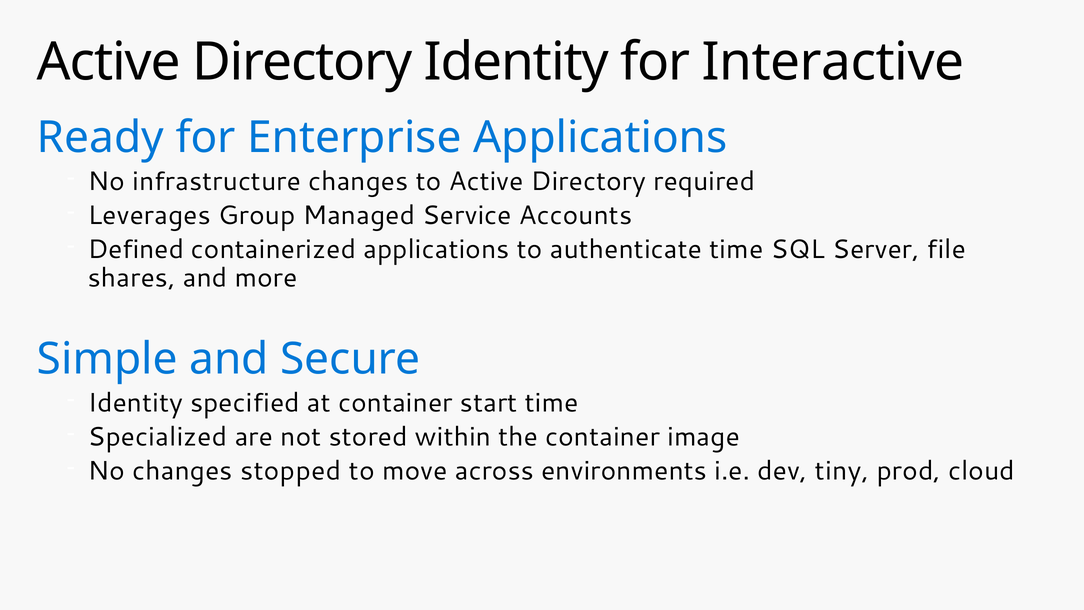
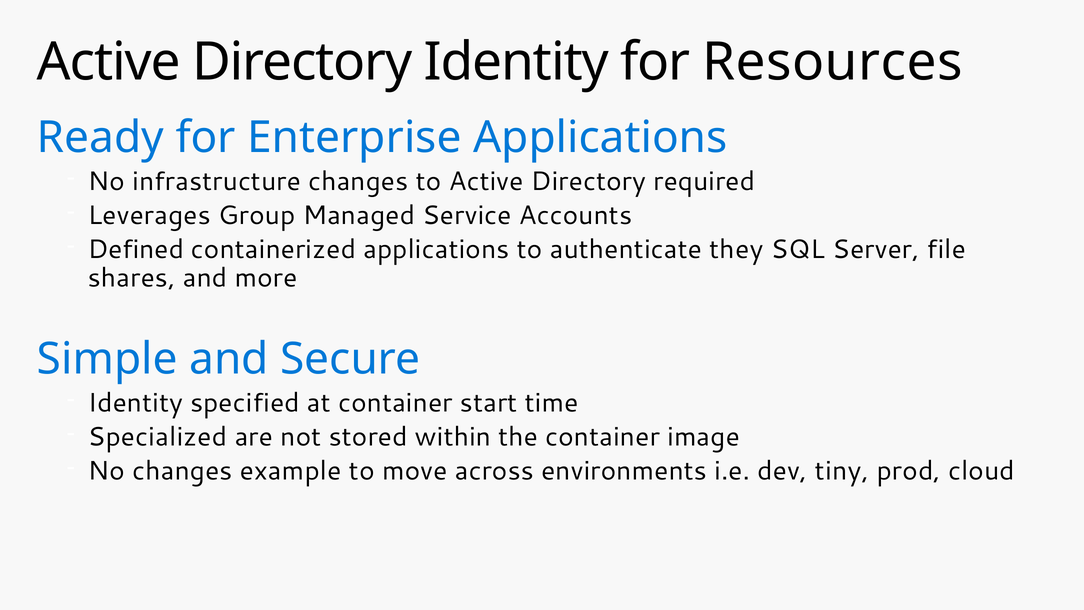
Interactive: Interactive -> Resources (832, 62)
authenticate time: time -> they (736, 249)
stopped: stopped -> example (291, 471)
